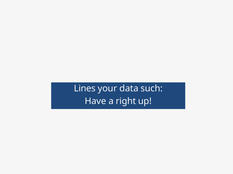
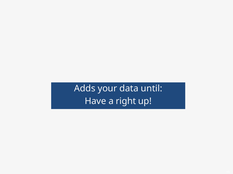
Lines: Lines -> Adds (85, 89)
such: such -> until (152, 89)
